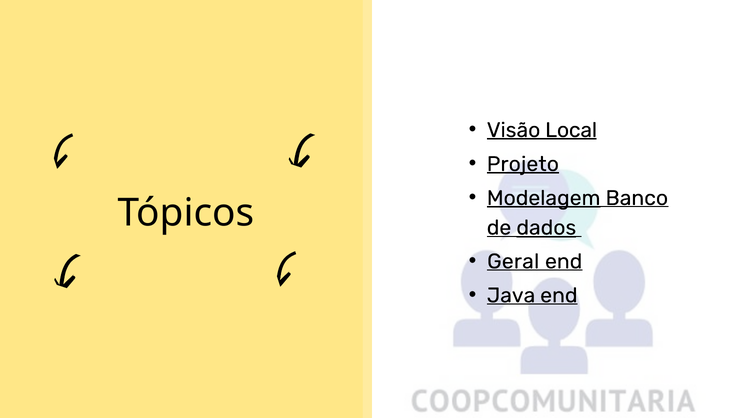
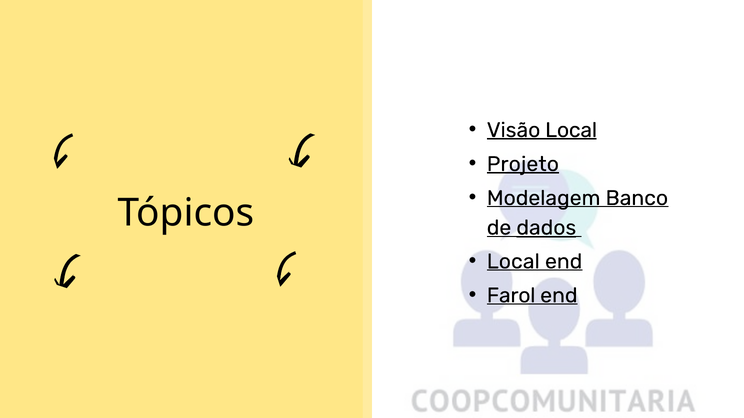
Modelagem underline: present -> none (544, 198)
Geral: Geral -> Local (513, 262)
Java: Java -> Farol (511, 296)
